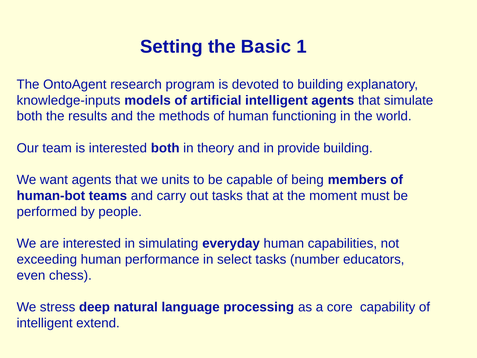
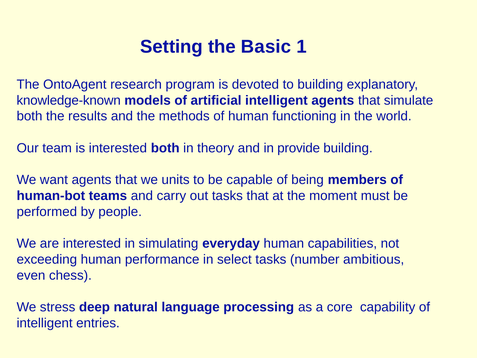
knowledge-inputs: knowledge-inputs -> knowledge-known (69, 100)
educators: educators -> ambitious (374, 259)
extend: extend -> entries (98, 323)
